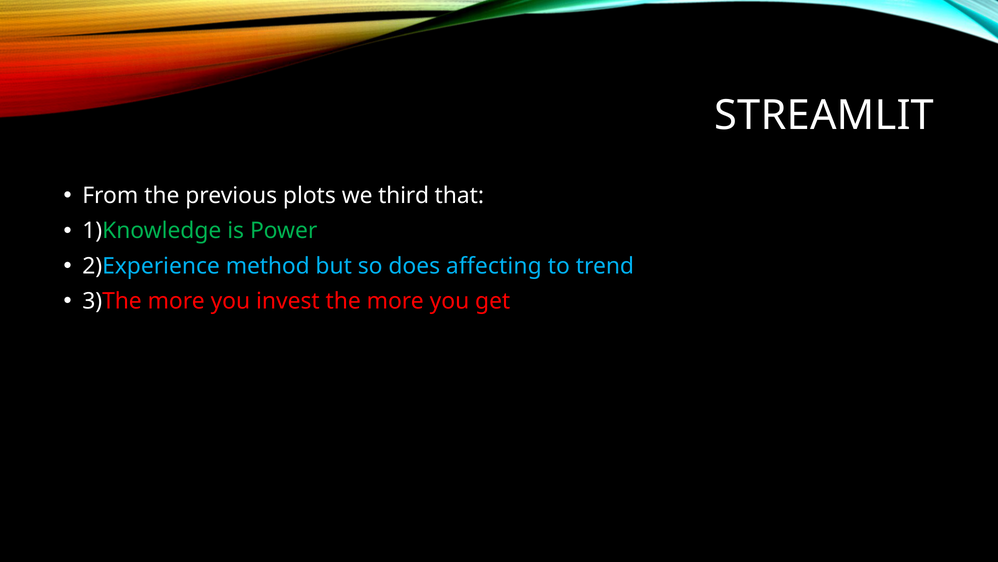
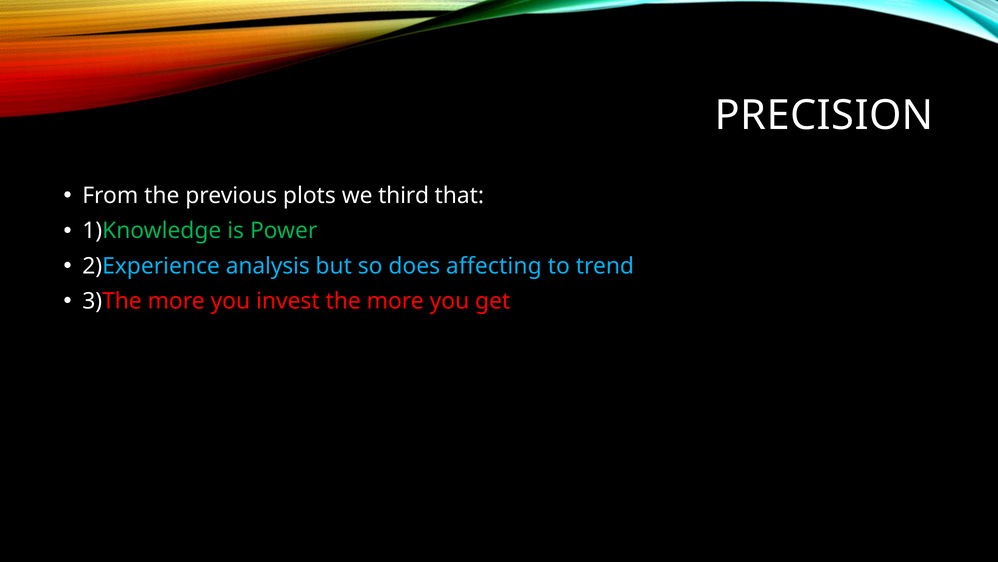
STREAMLIT: STREAMLIT -> PRECISION (824, 115)
method: method -> analysis (268, 266)
